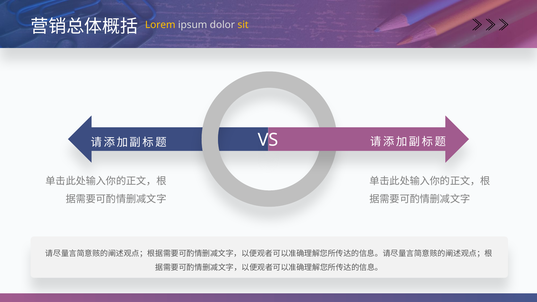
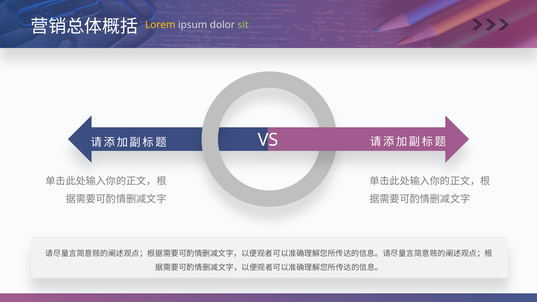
sit colour: yellow -> light green (243, 25)
